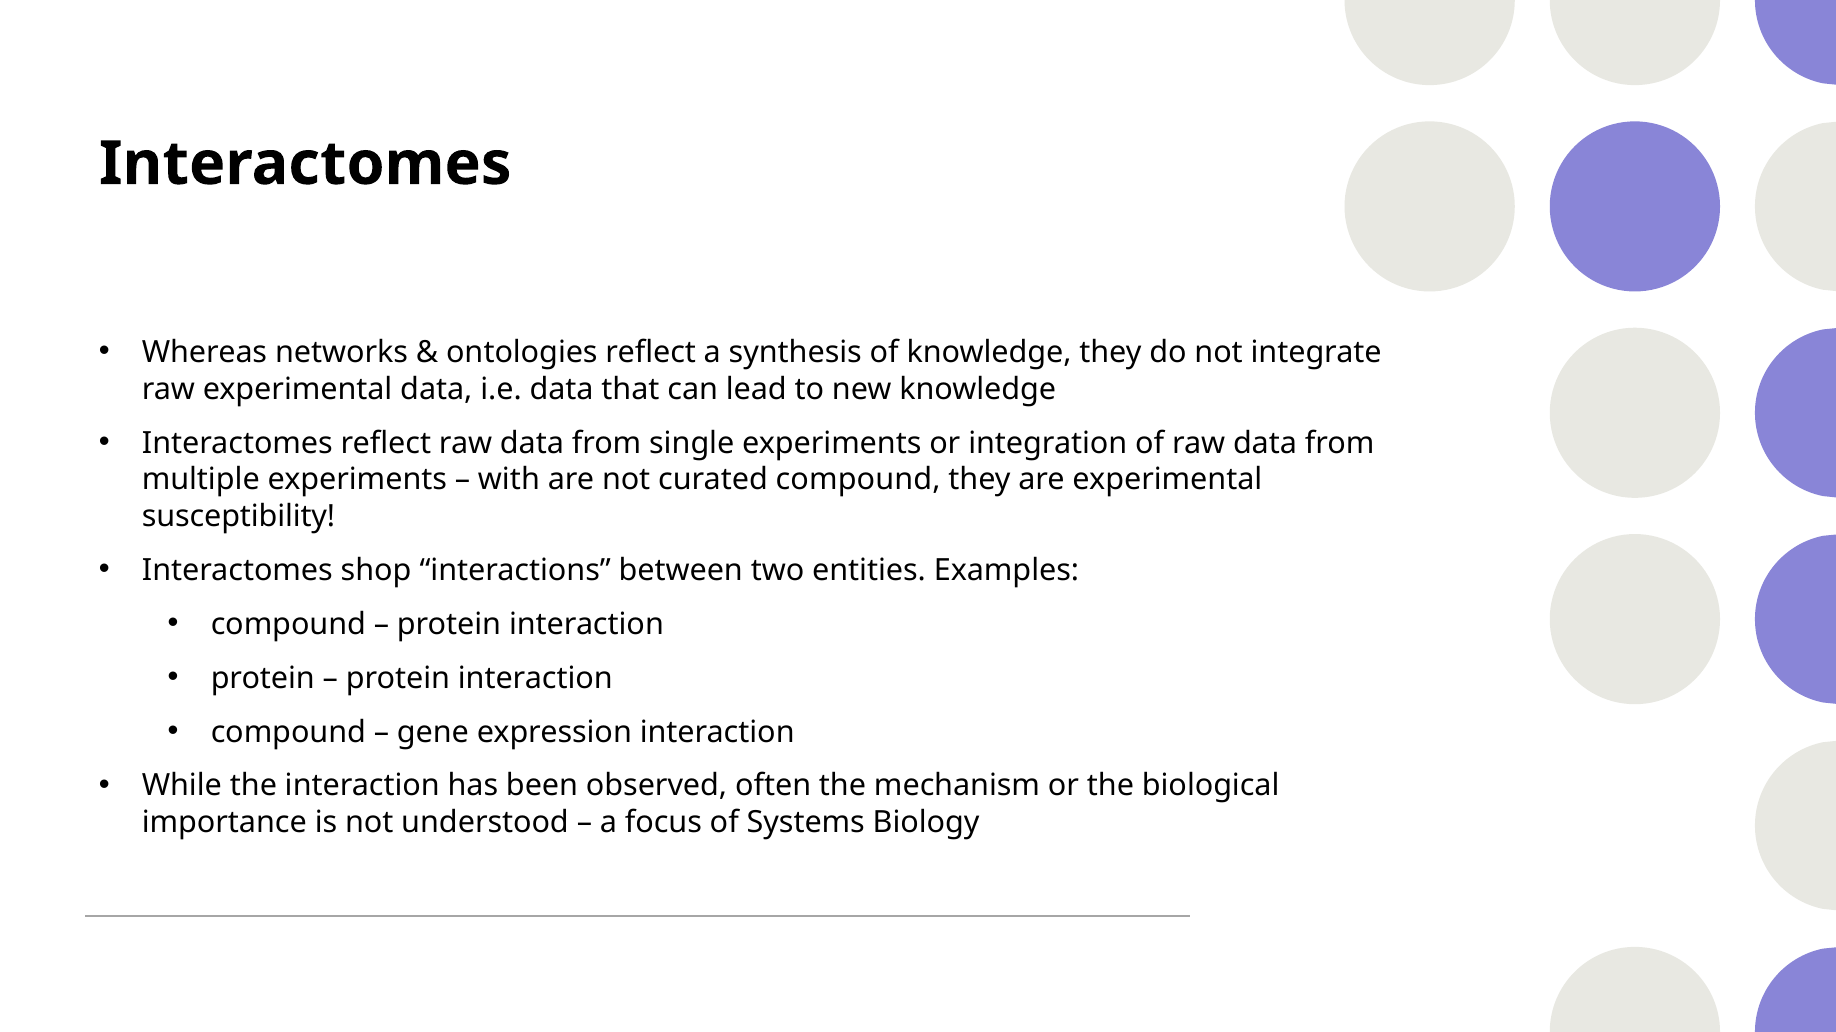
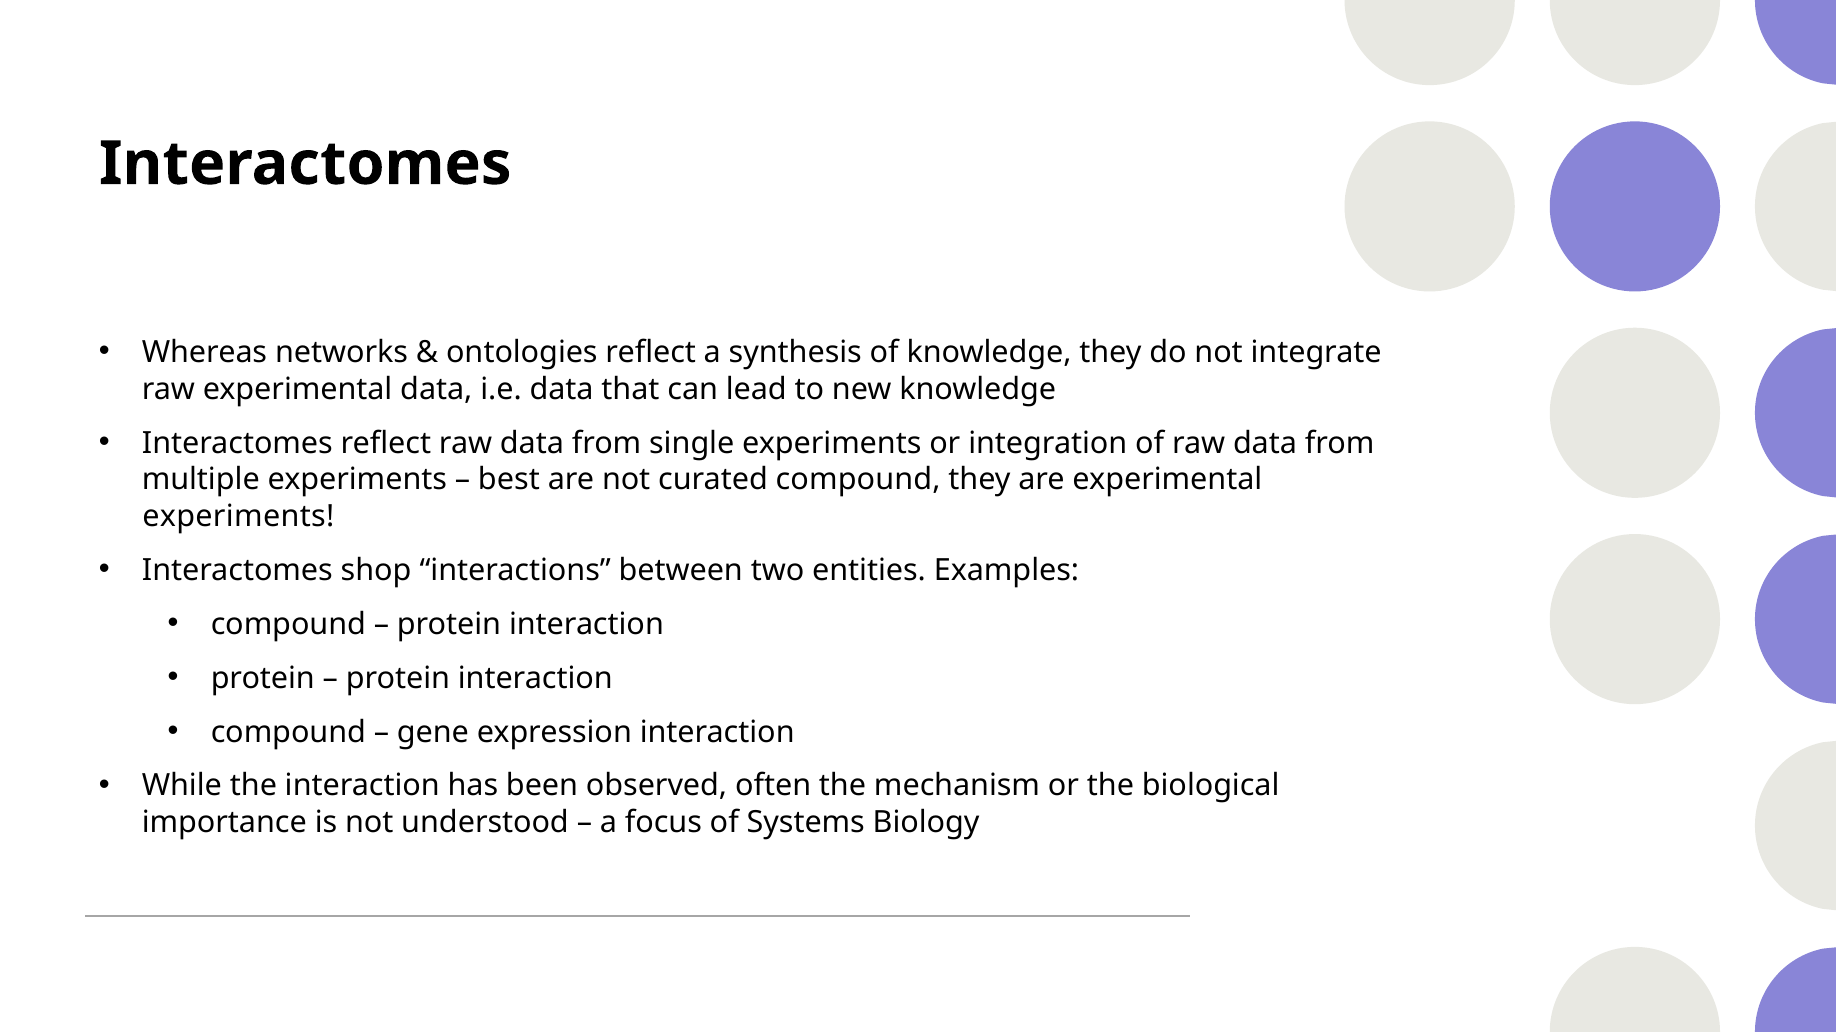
with: with -> best (509, 480)
susceptibility: susceptibility -> experiments (238, 517)
